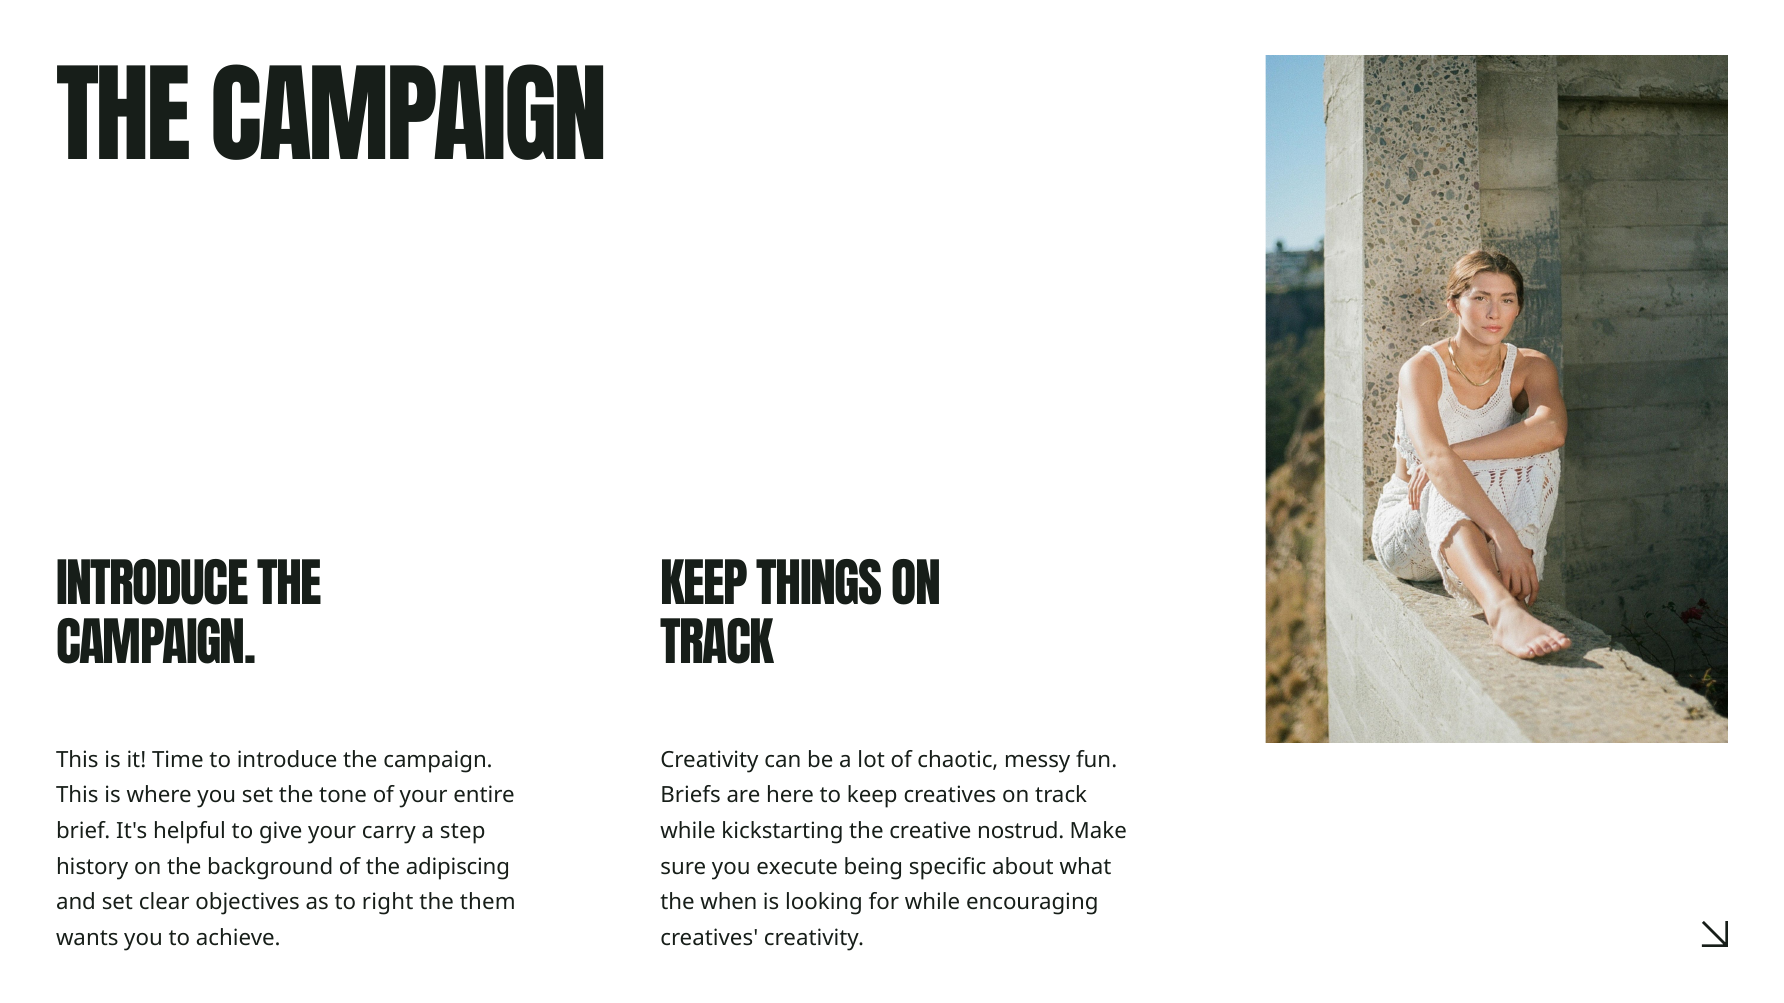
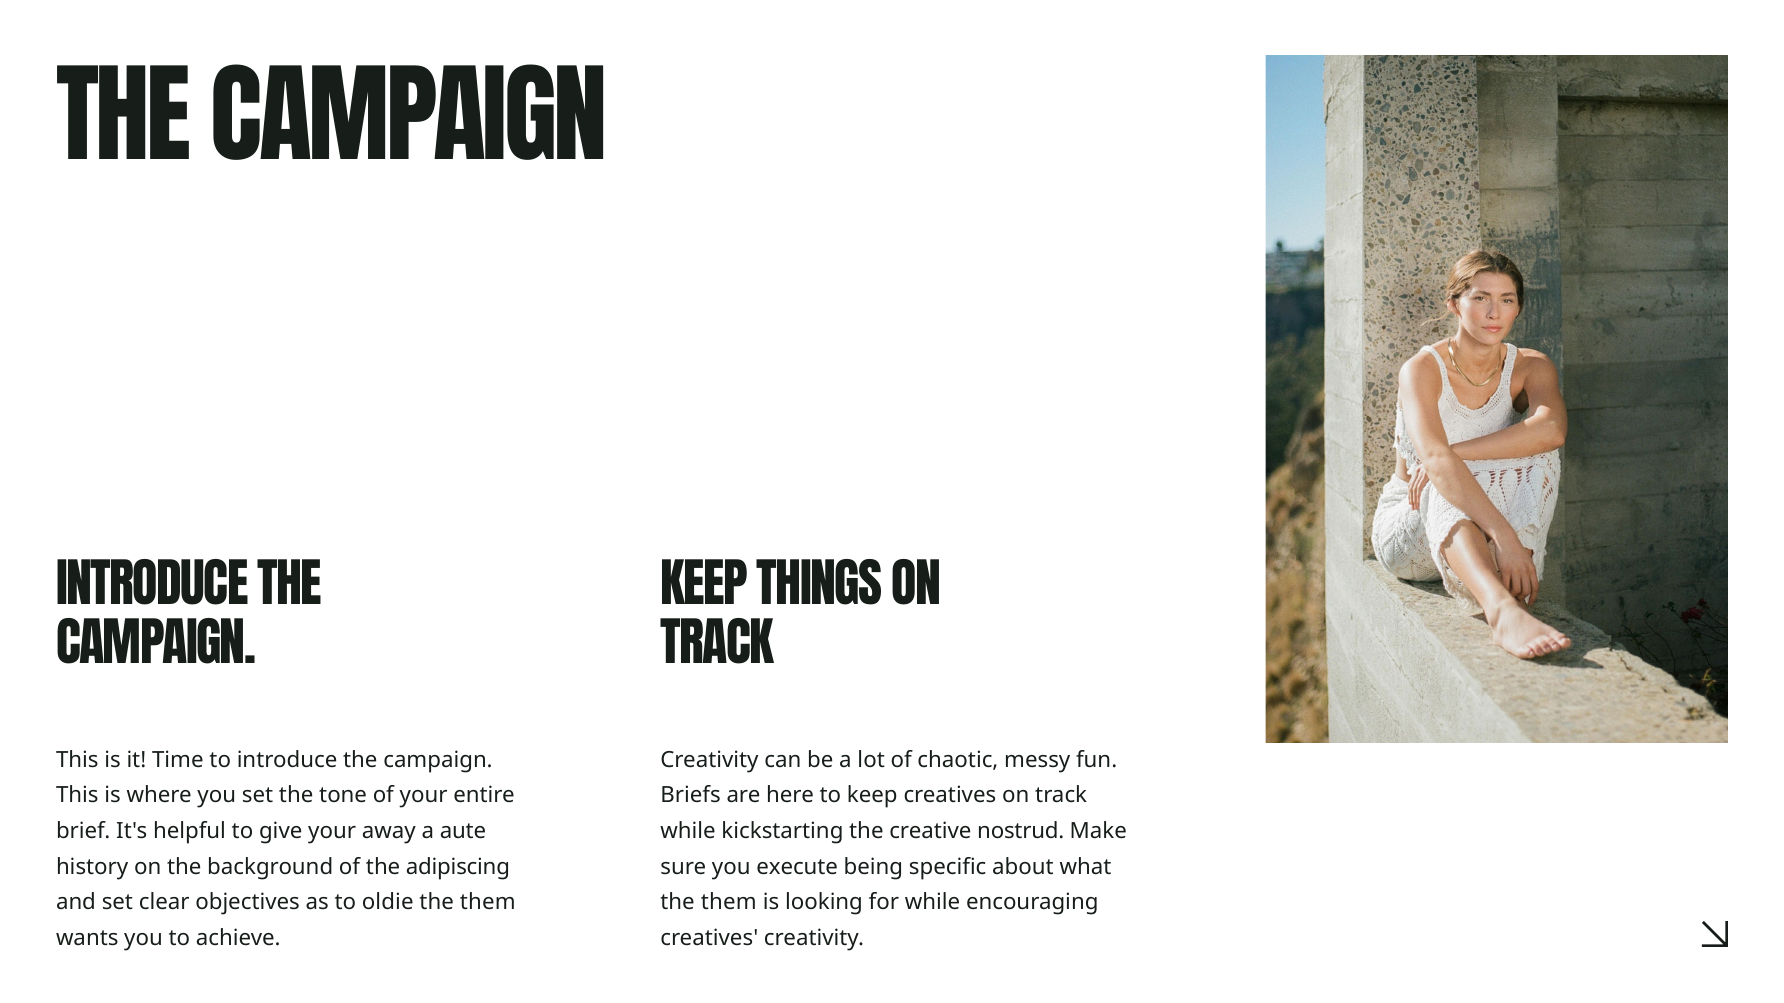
carry: carry -> away (389, 831)
step: step -> aute (463, 831)
right: right -> oldie (388, 903)
when: when -> them (729, 903)
